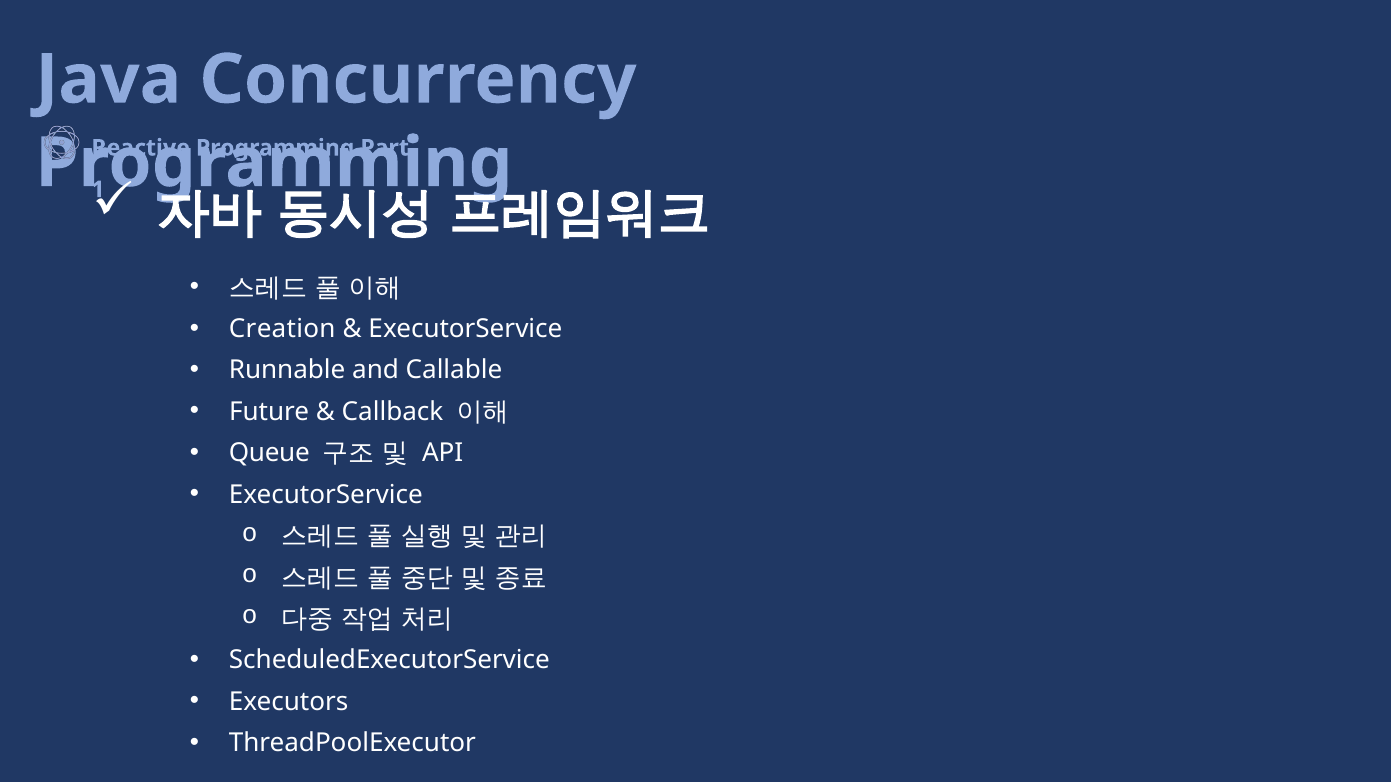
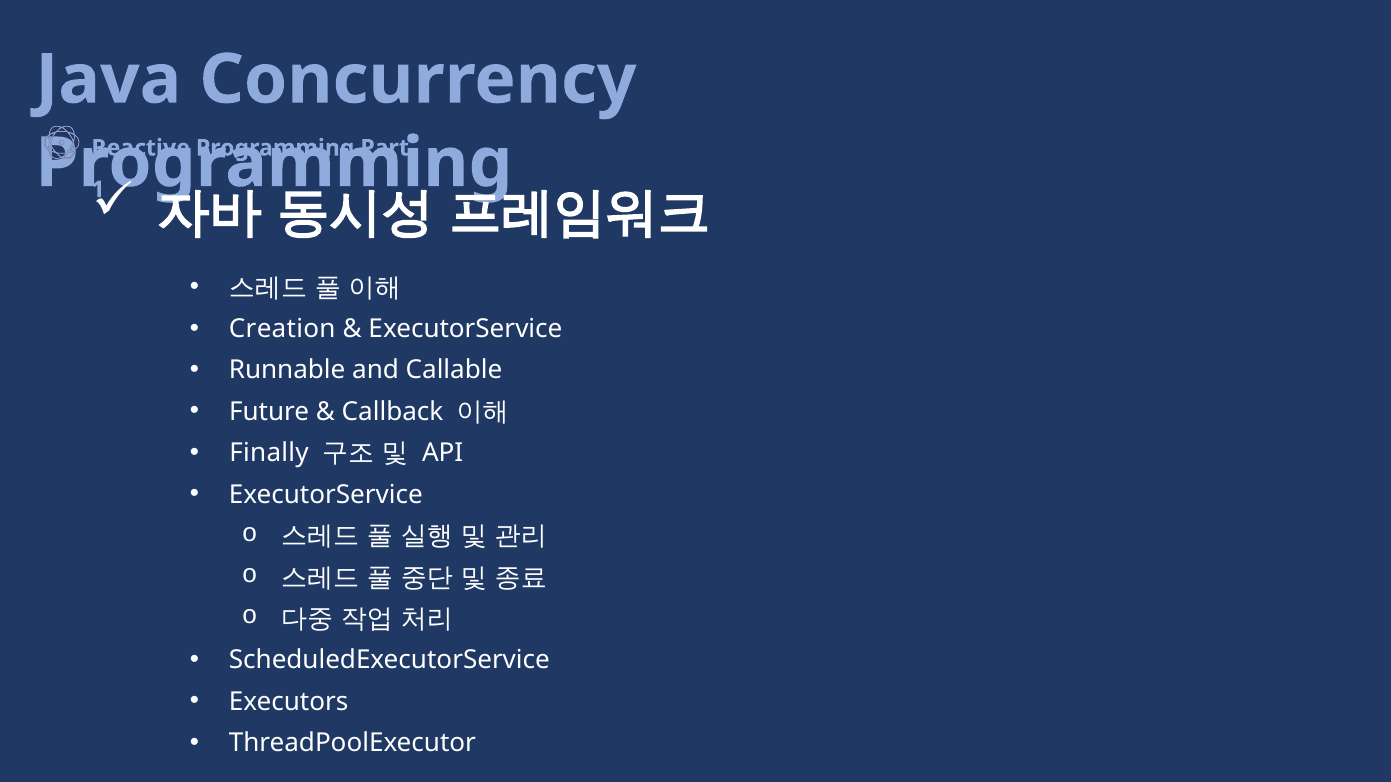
Queue: Queue -> Finally (269, 453)
